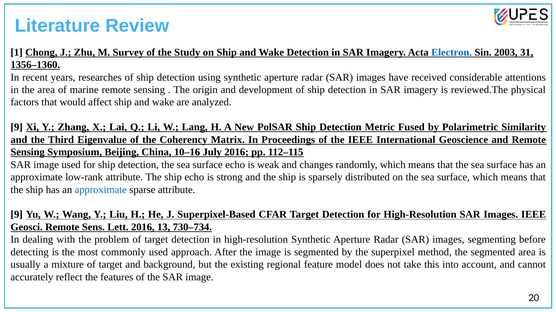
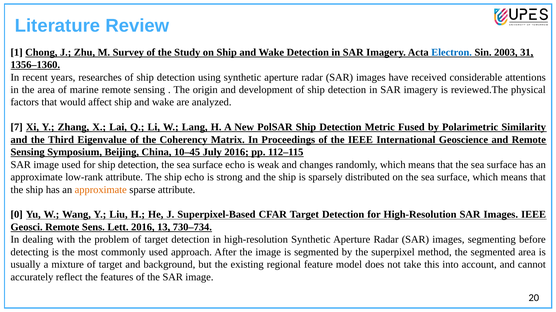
9: 9 -> 7 (17, 127)
10–16: 10–16 -> 10–45 (187, 153)
approximate colour: blue -> orange (101, 190)
9: 9 -> 0 (17, 215)
